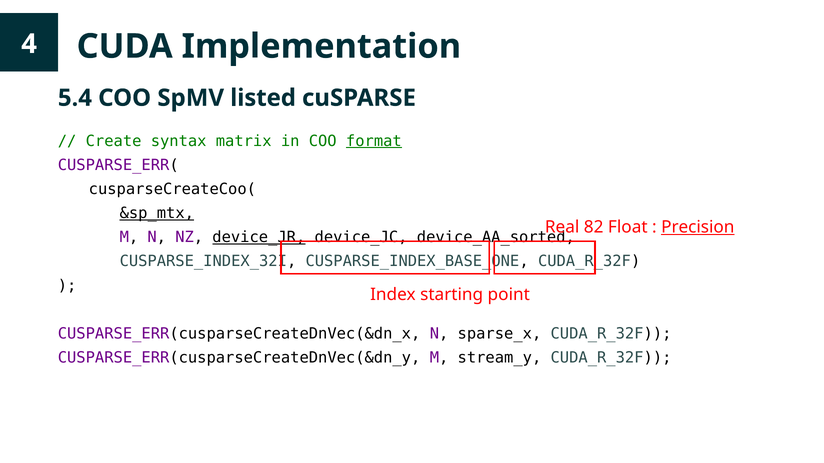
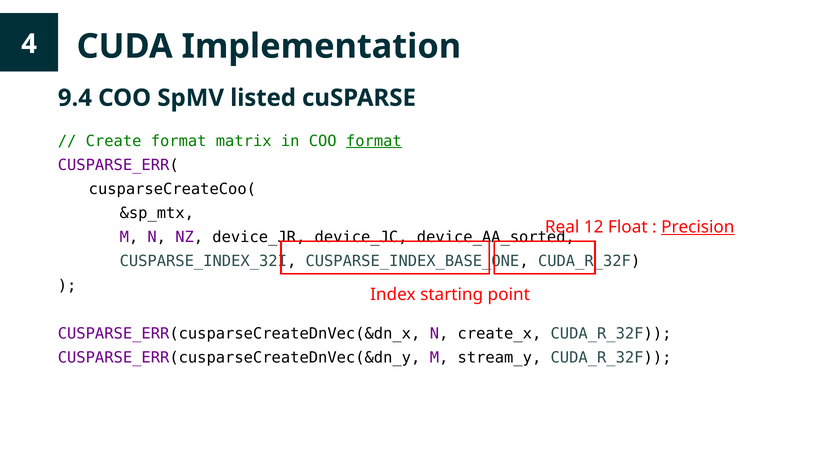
5.4: 5.4 -> 9.4 (75, 98)
Create syntax: syntax -> format (179, 141)
&sp_mtx underline: present -> none (157, 213)
82: 82 -> 12 (594, 228)
device_JR underline: present -> none (259, 238)
sparse_x: sparse_x -> create_x (499, 334)
